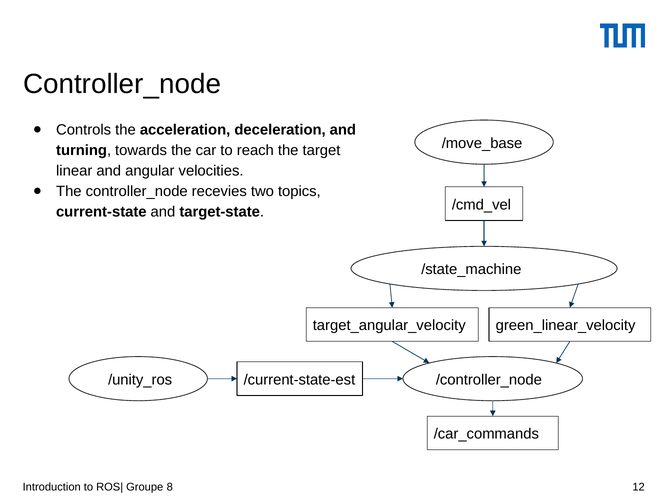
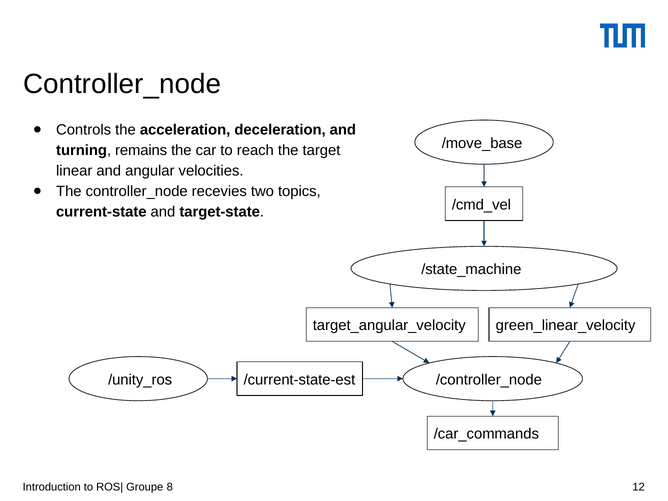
towards: towards -> remains (141, 150)
